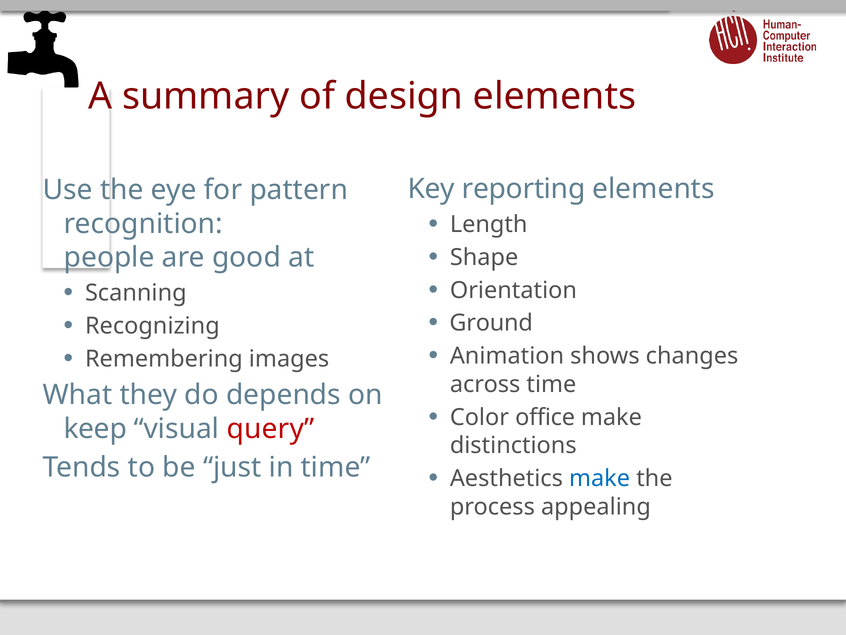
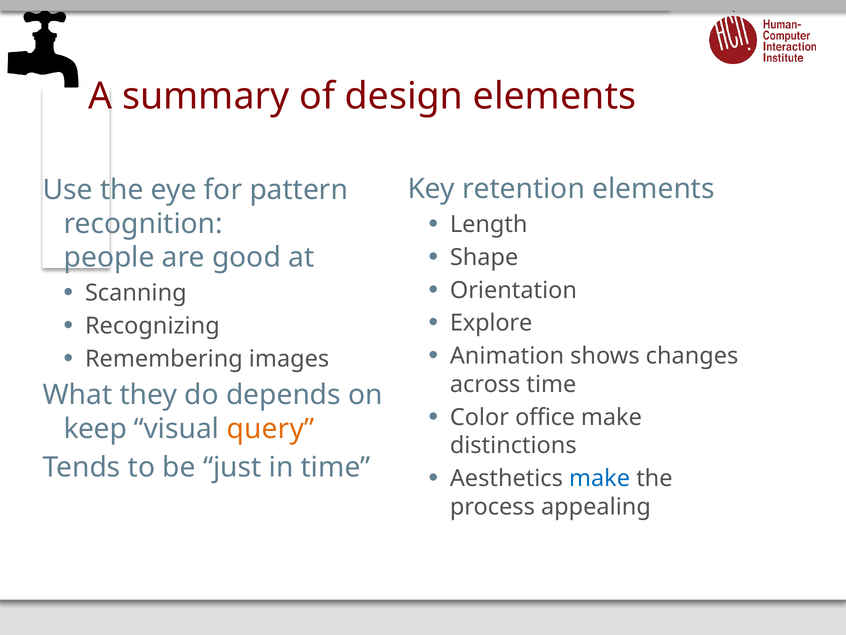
reporting: reporting -> retention (523, 189)
Ground: Ground -> Explore (491, 323)
query colour: red -> orange (270, 429)
